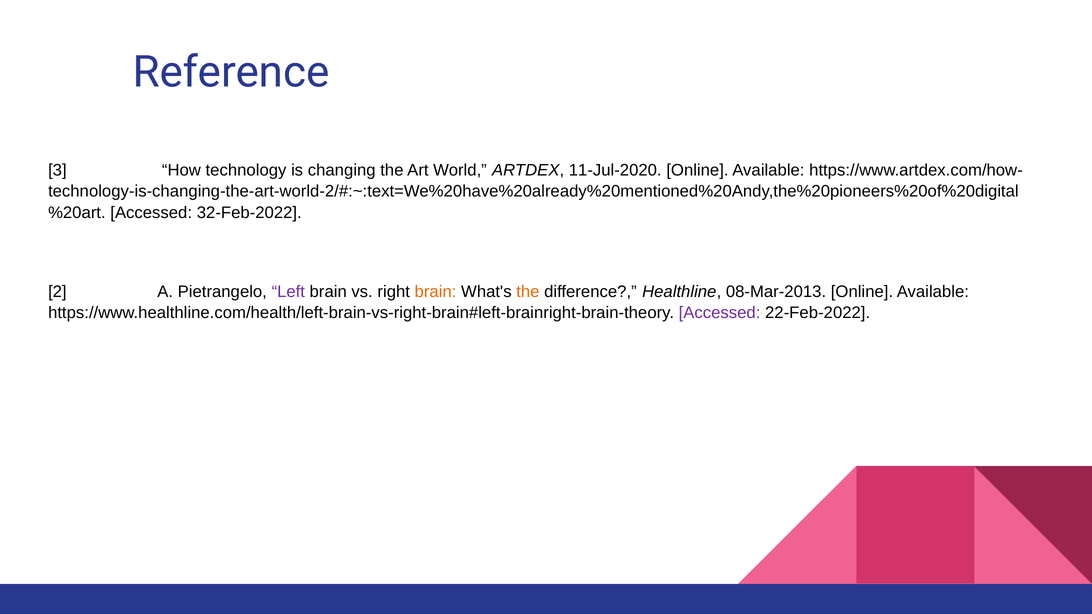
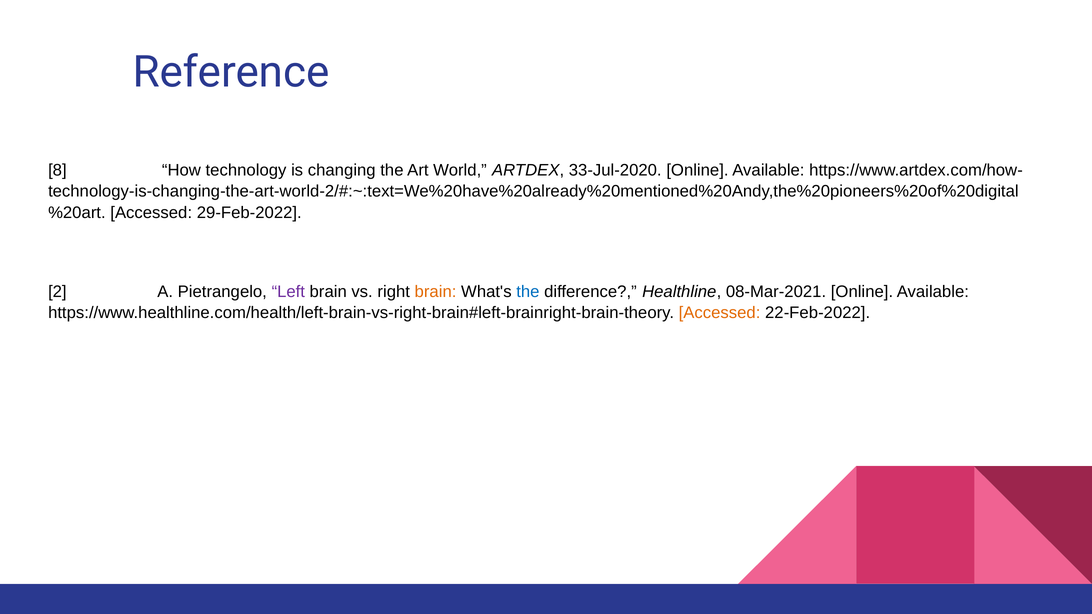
3: 3 -> 8 (57, 170)
11-Jul-2020: 11-Jul-2020 -> 33-Jul-2020 (615, 170)
32-Feb-2022: 32-Feb-2022 -> 29-Feb-2022 (249, 213)
the colour: orange -> blue (528, 292)
08-Mar-2013: 08-Mar-2013 -> 08-Mar-2021 (776, 292)
Accessed colour: purple -> orange (720, 313)
